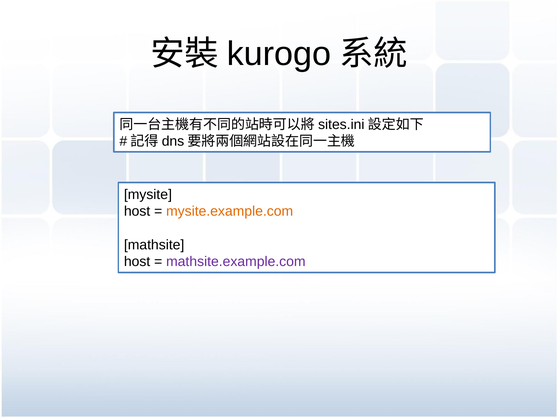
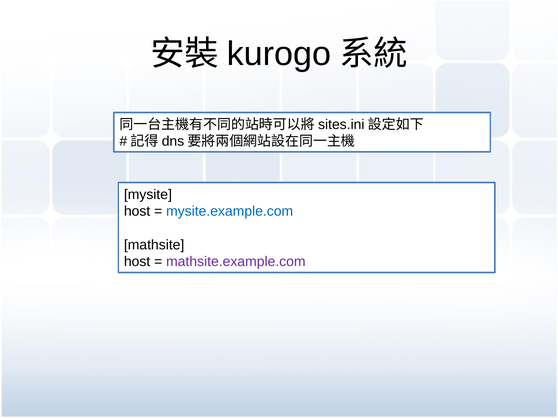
mysite.example.com colour: orange -> blue (230, 212)
